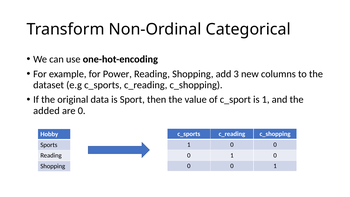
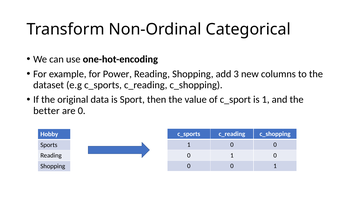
added: added -> better (46, 111)
